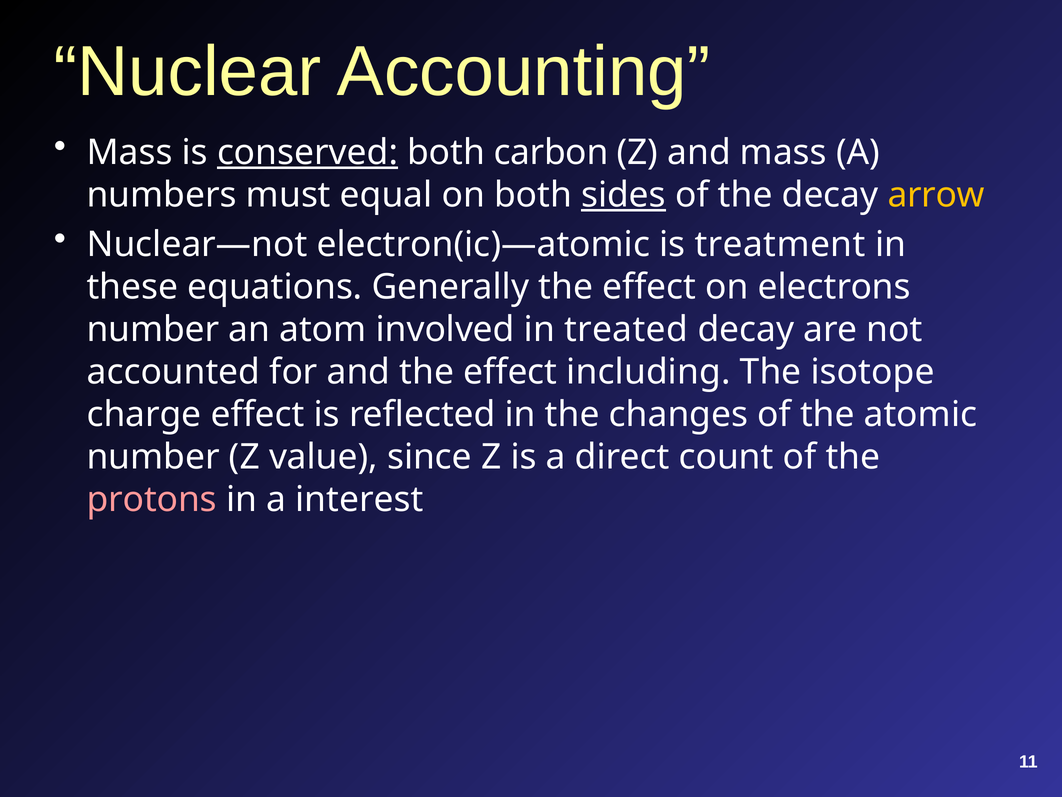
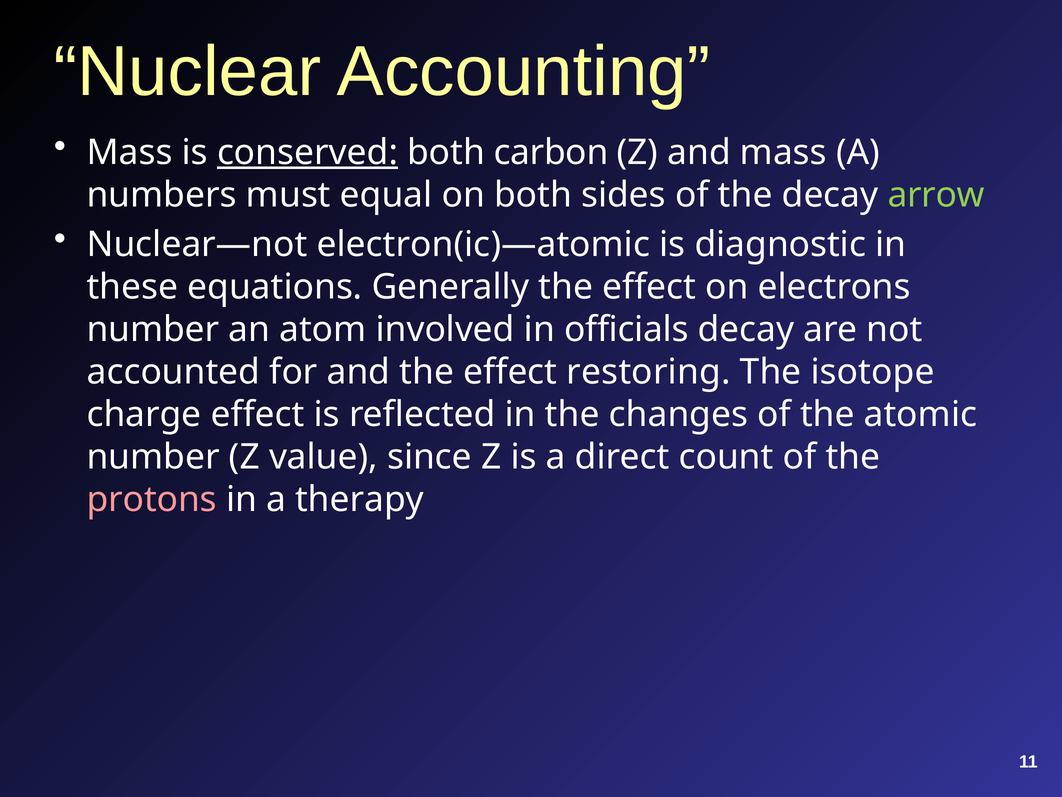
sides underline: present -> none (624, 195)
arrow colour: yellow -> light green (936, 195)
treatment: treatment -> diagnostic (780, 244)
treated: treated -> officials (626, 329)
including: including -> restoring (649, 372)
interest: interest -> therapy (360, 499)
